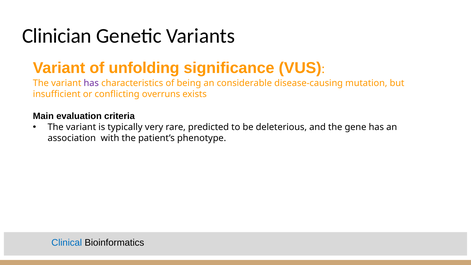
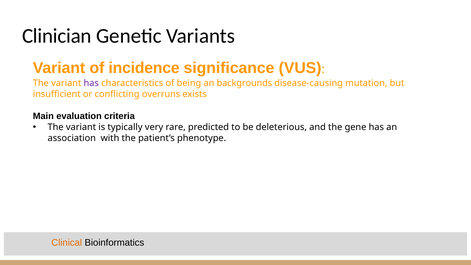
unfolding: unfolding -> incidence (144, 68)
considerable: considerable -> backgrounds (244, 83)
Clinical colour: blue -> orange (67, 243)
